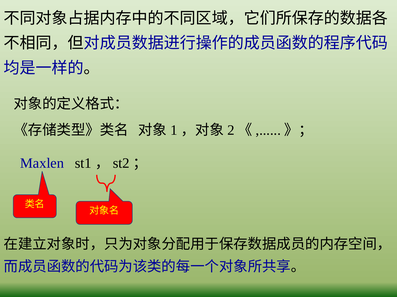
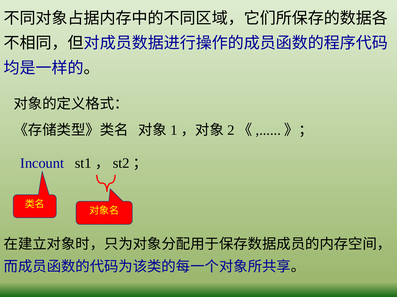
Maxlen: Maxlen -> Incount (42, 164)
